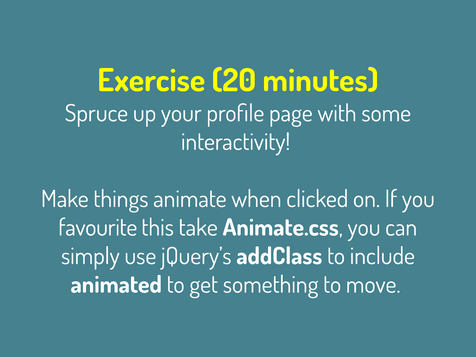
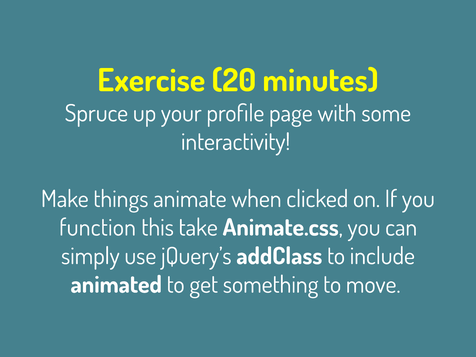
favourite: favourite -> function (98, 228)
